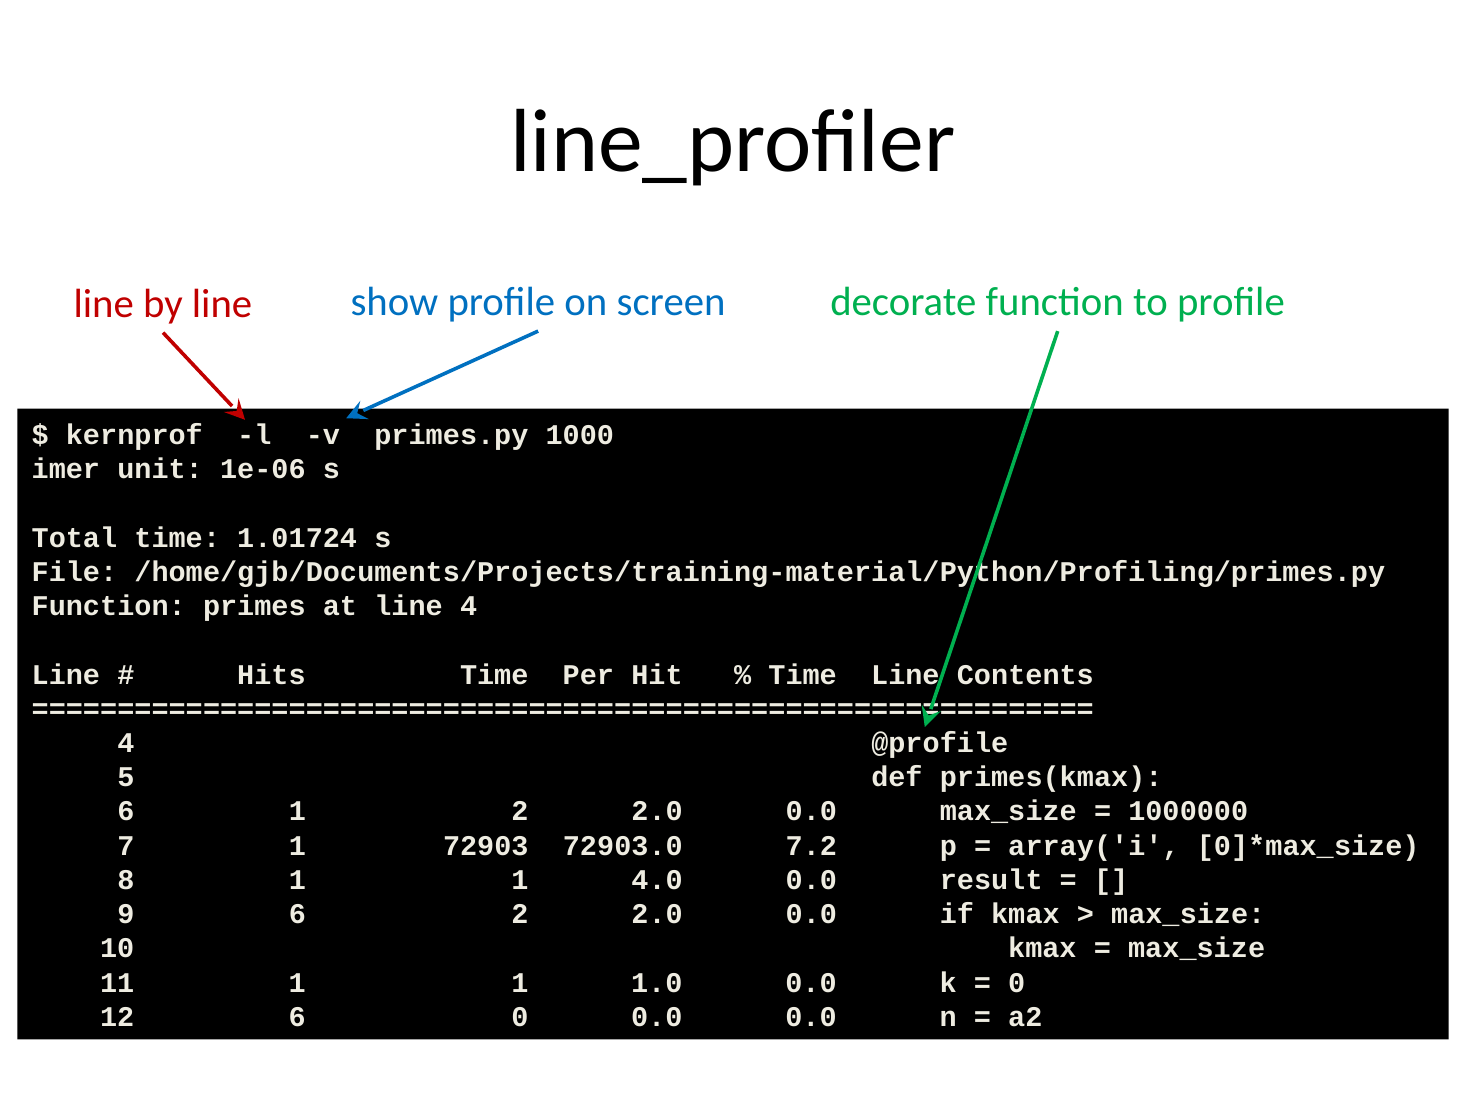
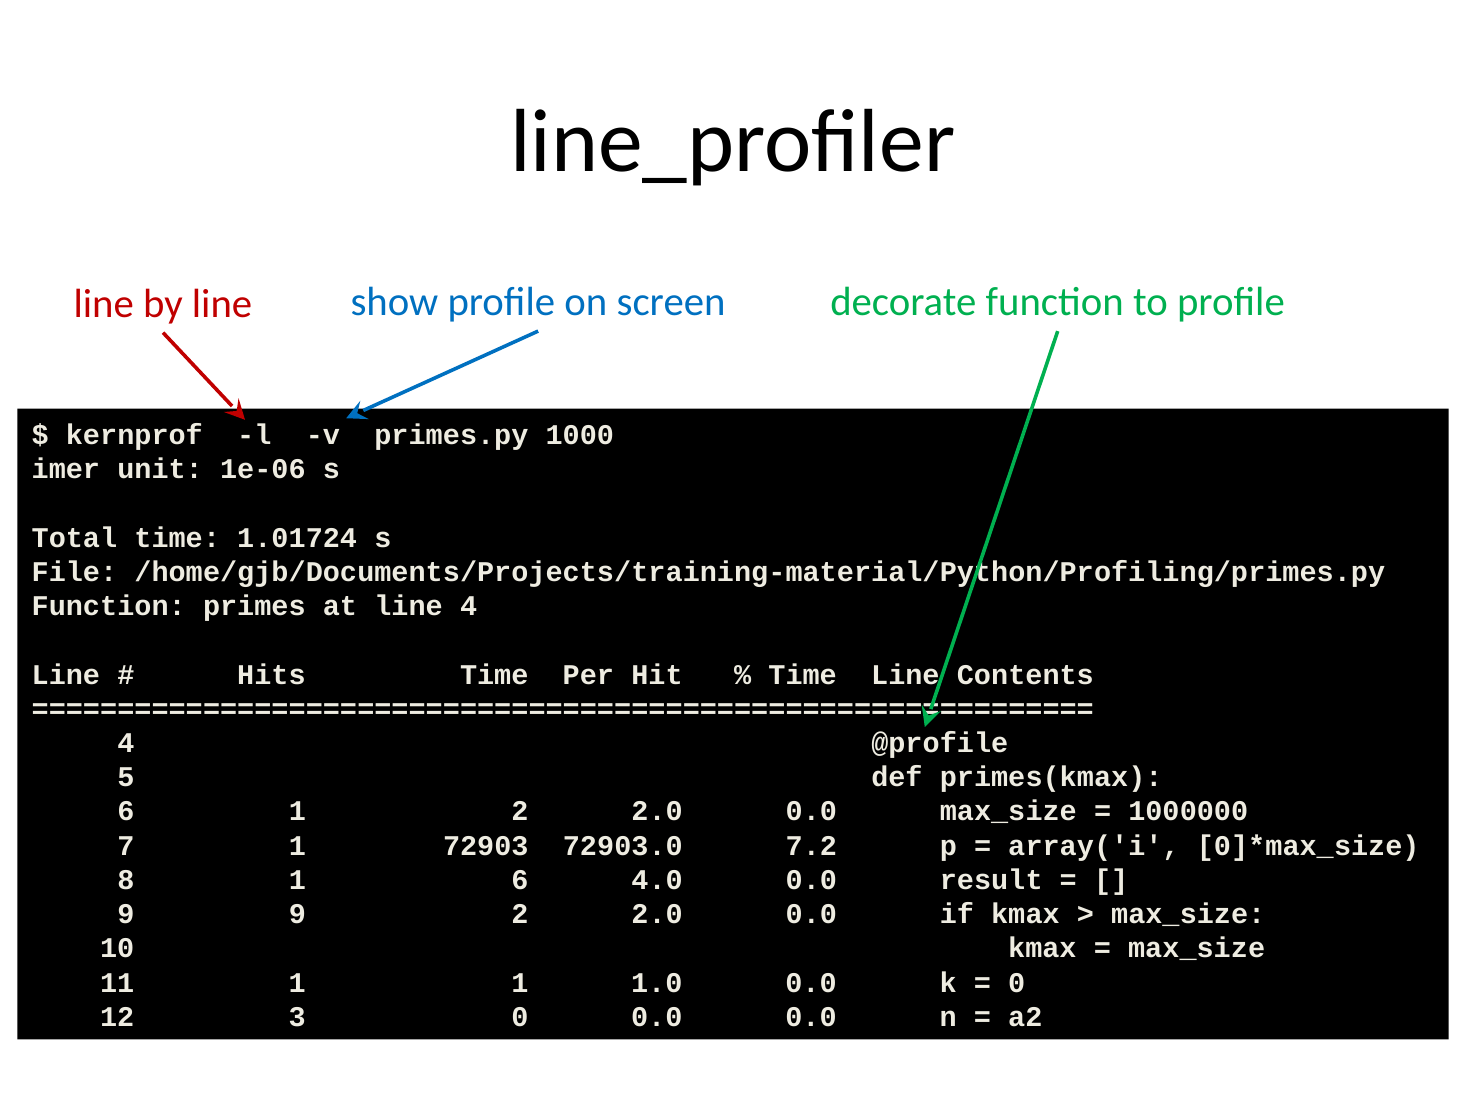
8 1 1: 1 -> 6 (520, 880)
9 6: 6 -> 9 (297, 914)
12 6: 6 -> 3 (297, 1017)
